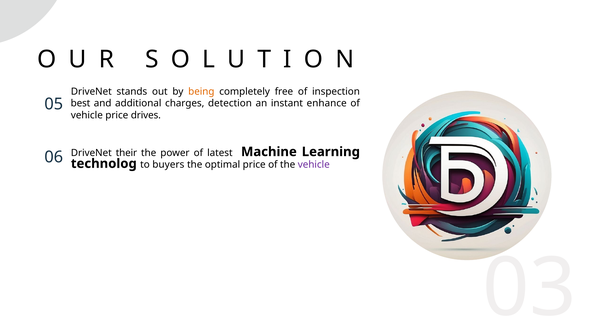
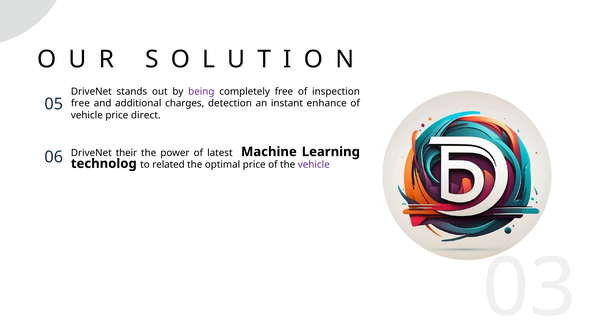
being colour: orange -> purple (201, 92)
best: best -> free (80, 103)
drives: drives -> direct (146, 115)
buyers: buyers -> related (168, 165)
